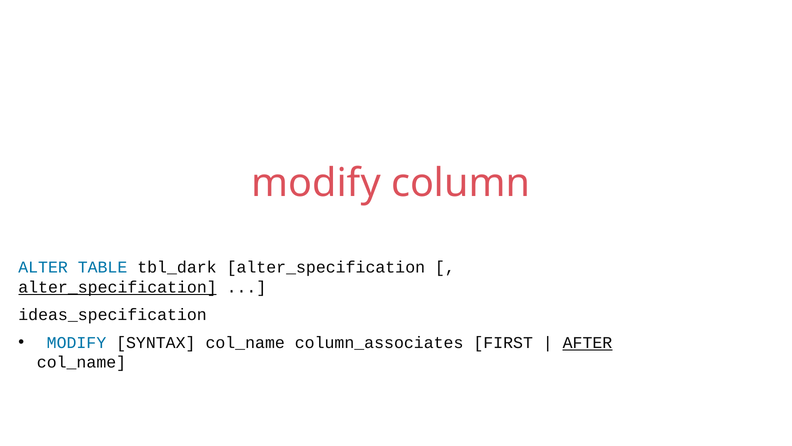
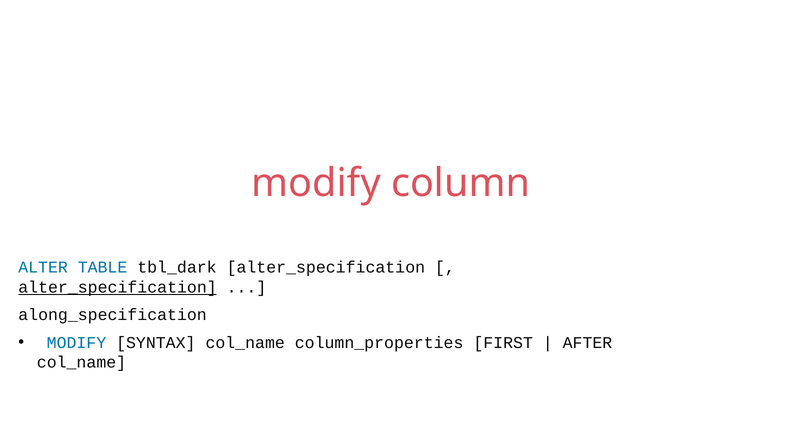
ideas_specification: ideas_specification -> along_specification (113, 315)
column_associates: column_associates -> column_properties (379, 342)
AFTER underline: present -> none (587, 342)
